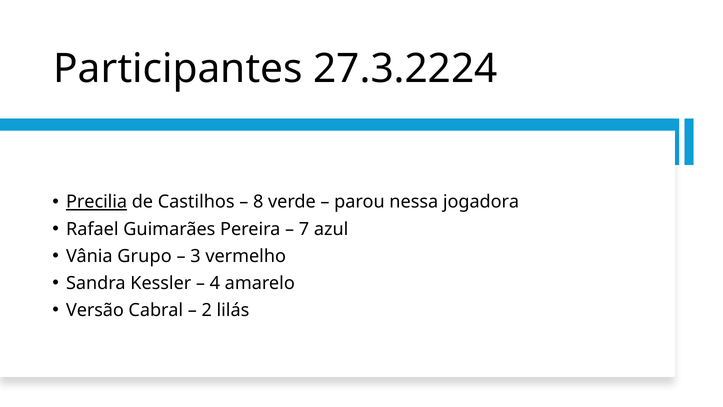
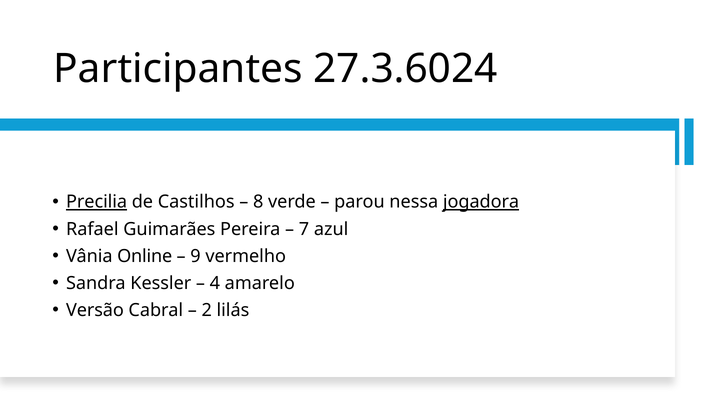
27.3.2224: 27.3.2224 -> 27.3.6024 (405, 69)
jogadora underline: none -> present (481, 202)
Grupo: Grupo -> Online (145, 256)
3: 3 -> 9 (195, 256)
